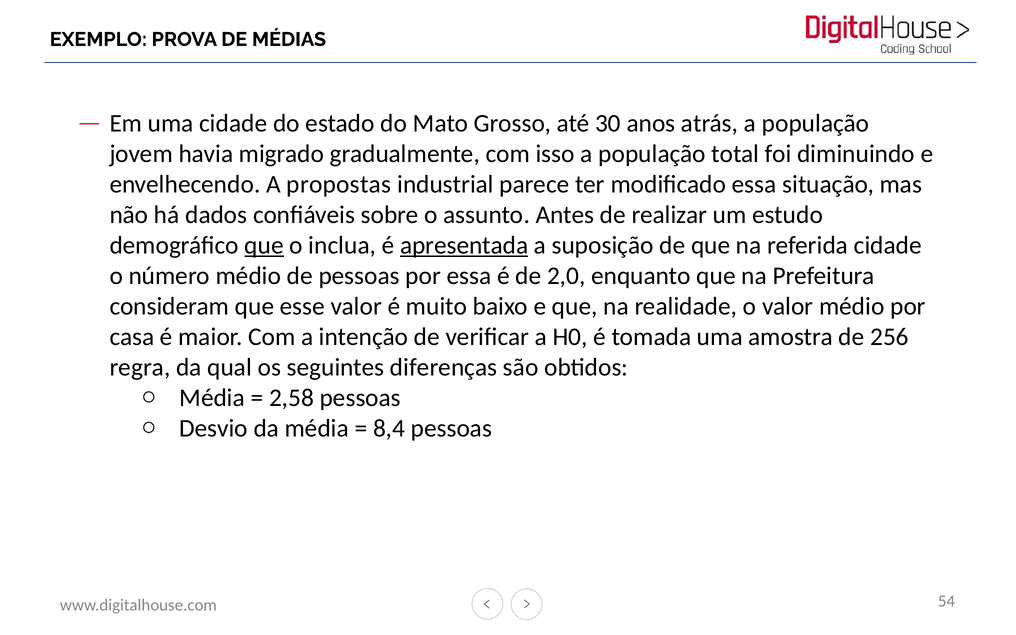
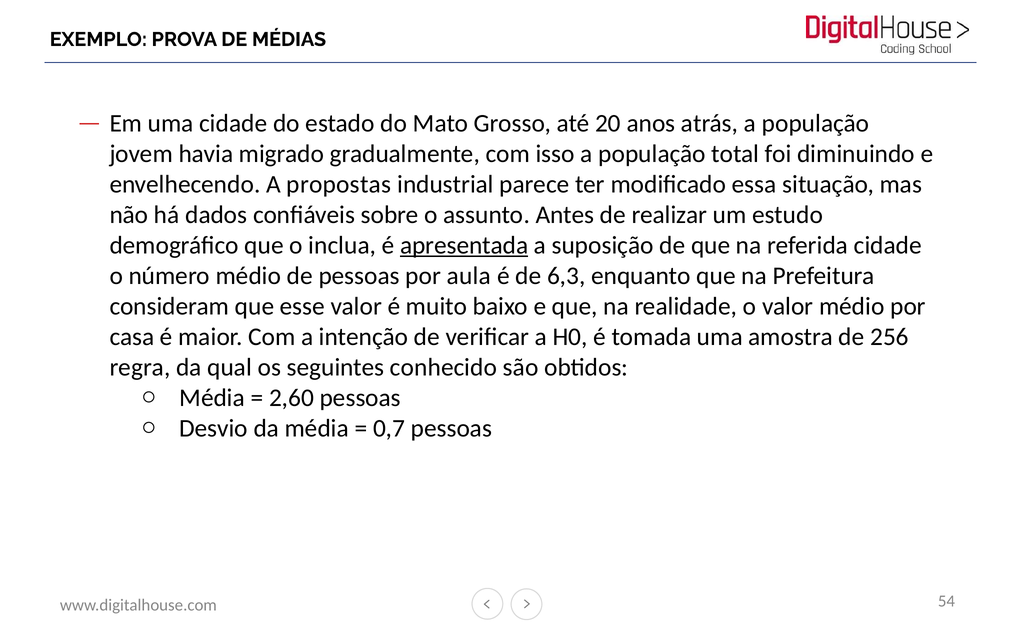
30: 30 -> 20 (608, 124)
que underline: present -> none (264, 245)
por essa: essa -> aula (469, 276)
2,0: 2,0 -> 6,3 (566, 276)
diferenças: diferenças -> conhecido (444, 367)
2,58: 2,58 -> 2,60 (291, 398)
8,4: 8,4 -> 0,7 (389, 428)
